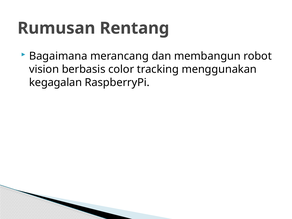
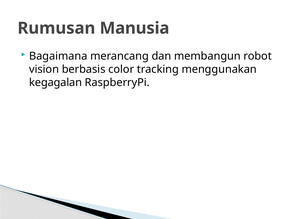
Rentang: Rentang -> Manusia (135, 28)
